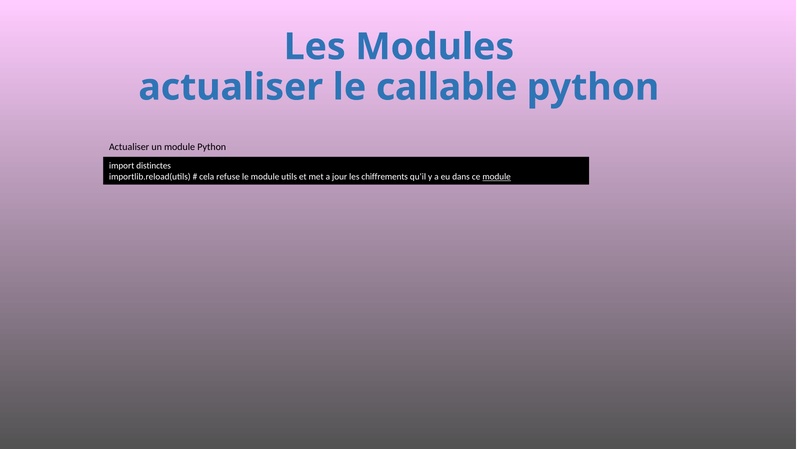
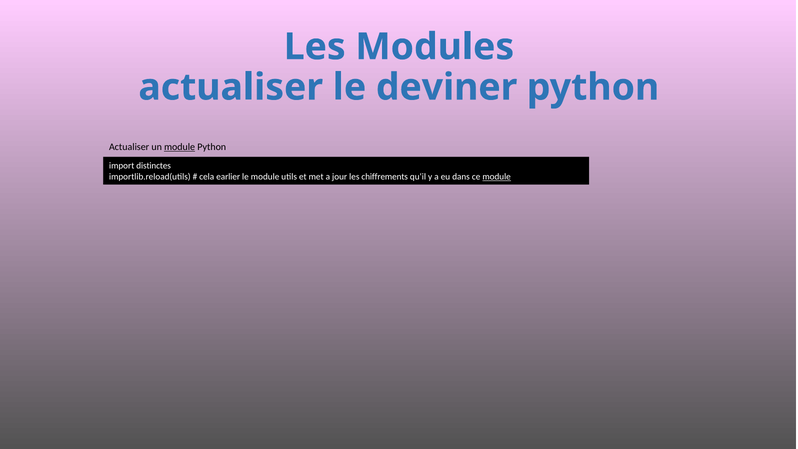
callable: callable -> deviner (447, 87)
module underline: none -> present (180, 147)
refuse: refuse -> earlier (228, 177)
